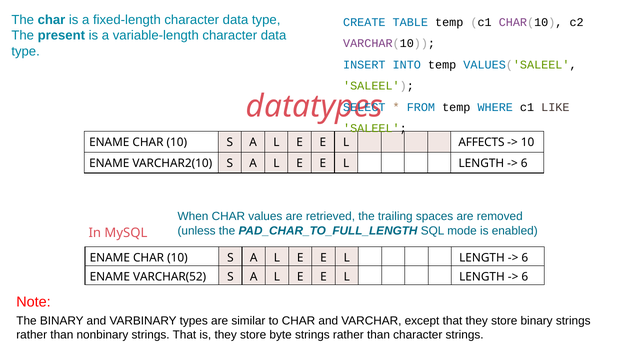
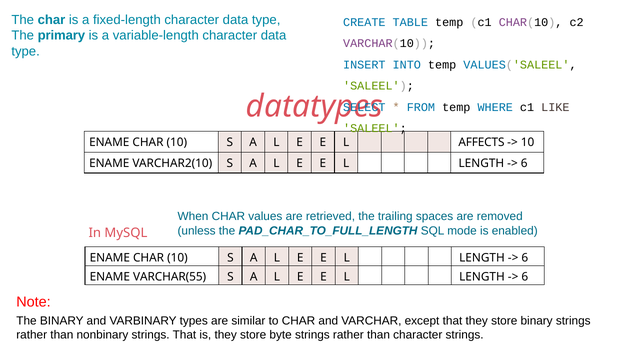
present: present -> primary (61, 35)
VARCHAR(52: VARCHAR(52 -> VARCHAR(55 (170, 277)
